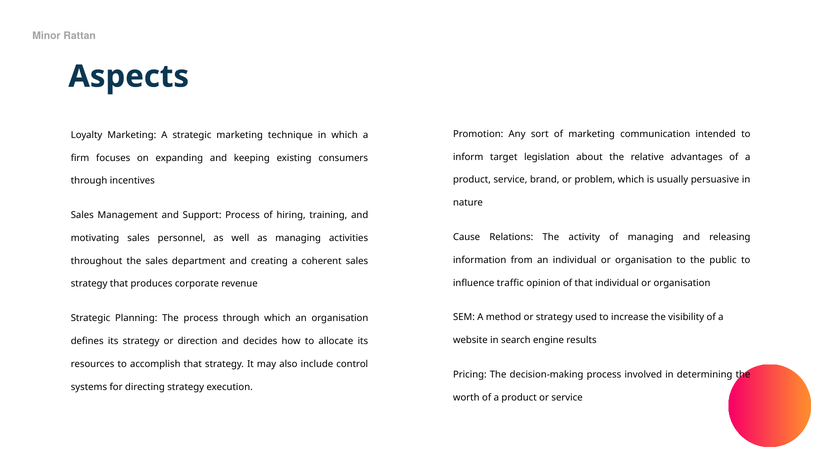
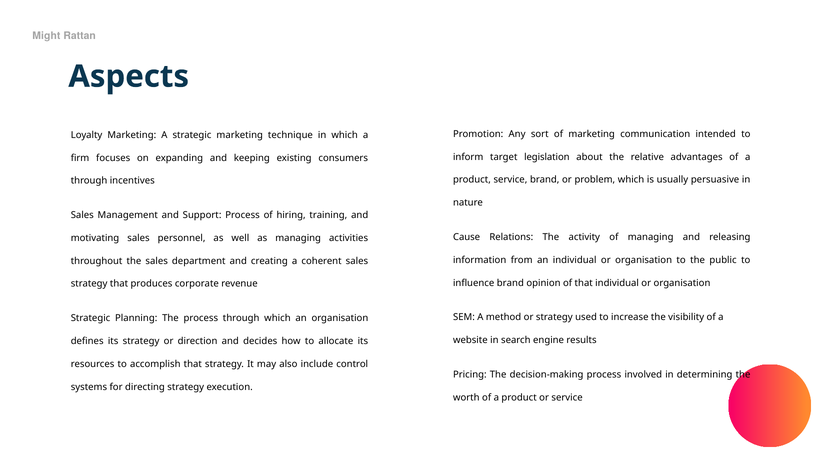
Minor: Minor -> Might (46, 36)
influence traffic: traffic -> brand (510, 283)
